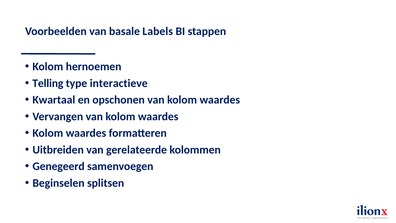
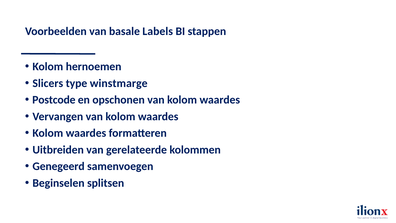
Telling: Telling -> Slicers (48, 83)
interactieve: interactieve -> winstmarge (119, 83)
Kwartaal: Kwartaal -> Postcode (54, 100)
